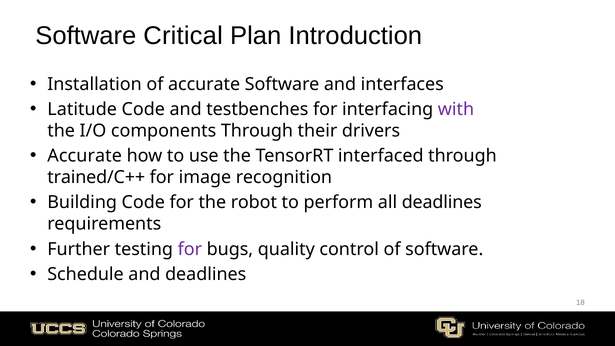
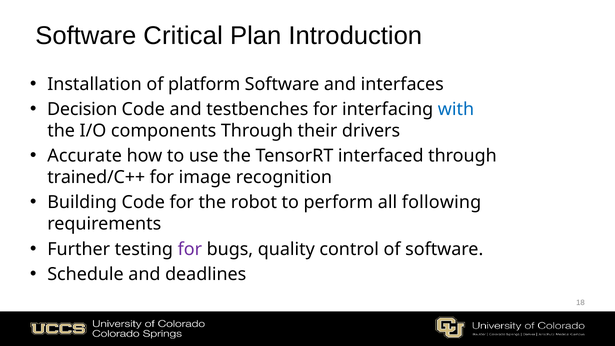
of accurate: accurate -> platform (204, 84)
Latitude: Latitude -> Decision (82, 109)
with colour: purple -> blue (456, 109)
all deadlines: deadlines -> following (442, 203)
